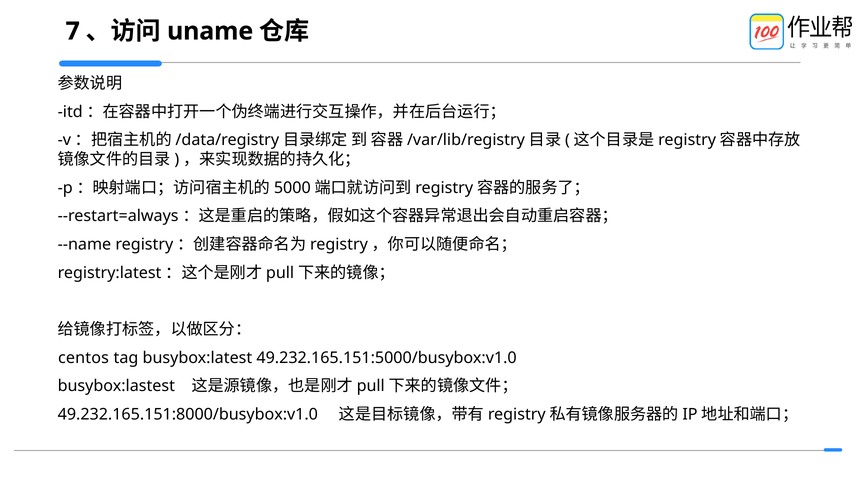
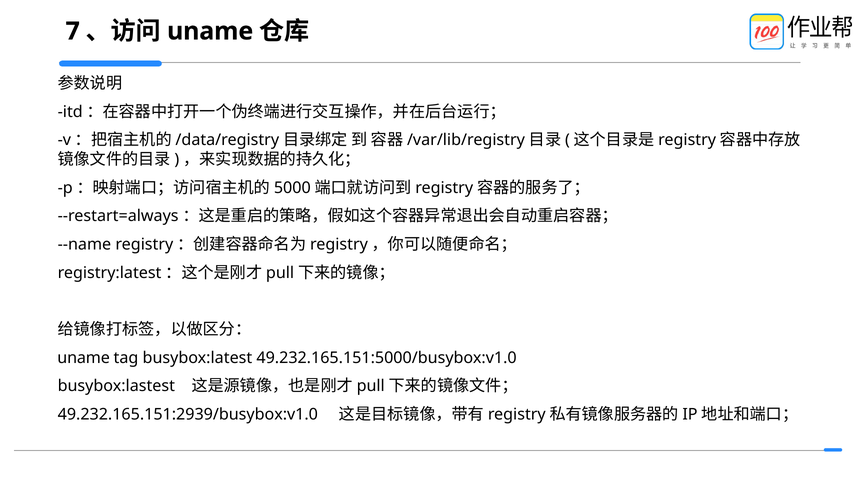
centos: centos -> uname (84, 358)
49.232.165.151:8000/busybox:v1.0: 49.232.165.151:8000/busybox:v1.0 -> 49.232.165.151:2939/busybox:v1.0 (188, 414)
